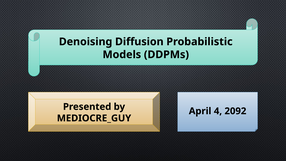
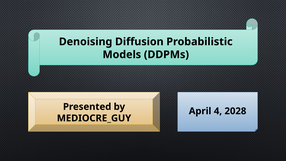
2092: 2092 -> 2028 (235, 111)
